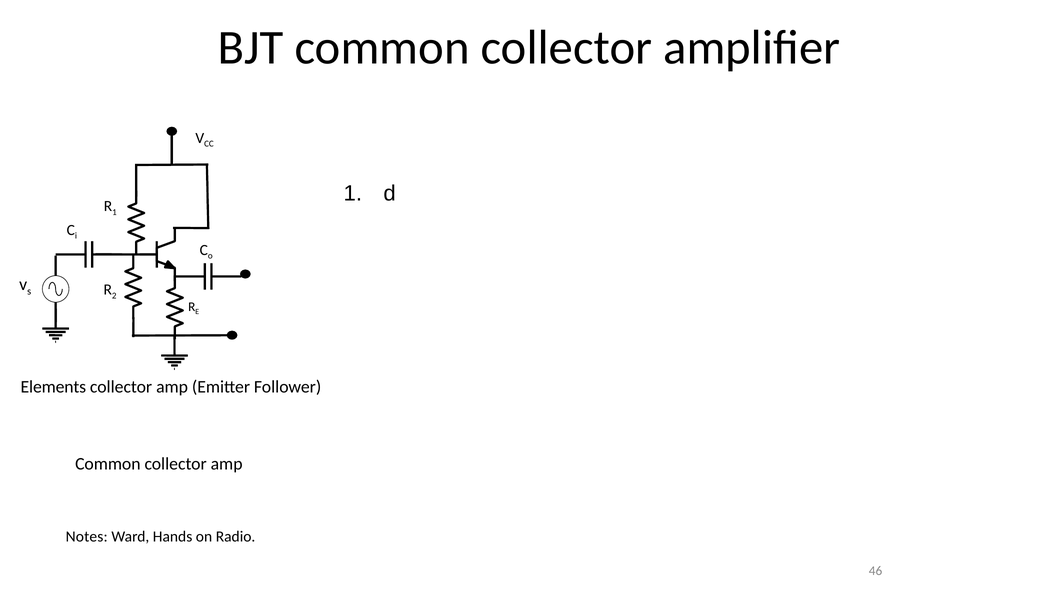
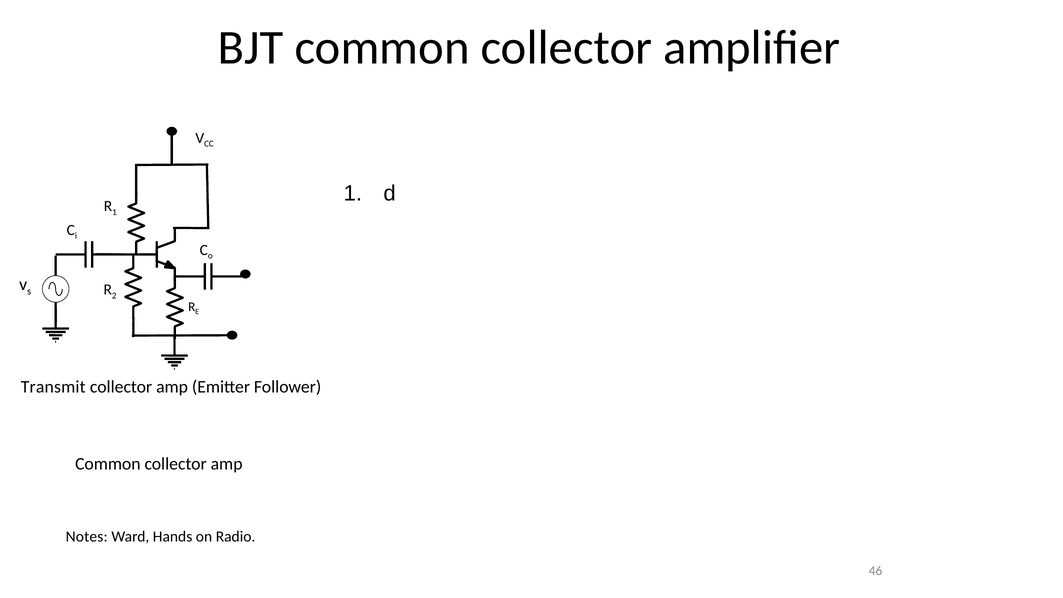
Elements: Elements -> Transmit (53, 387)
